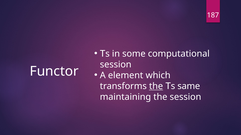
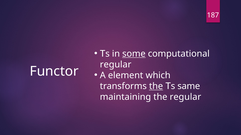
some underline: none -> present (134, 54)
session: session -> regular (116, 65)
the session: session -> regular (185, 97)
